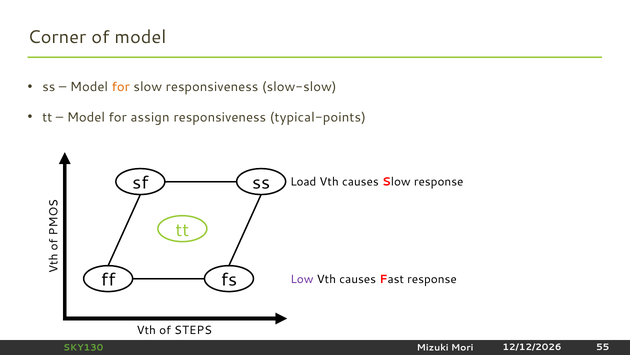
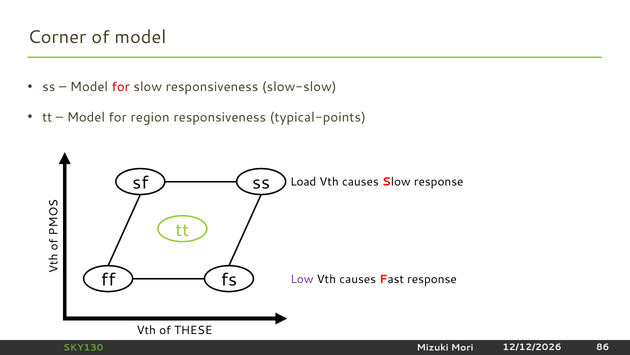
for colour: orange -> red (121, 87)
assign: assign -> region (150, 117)
STEPS: STEPS -> THESE (193, 330)
55: 55 -> 86 (603, 346)
